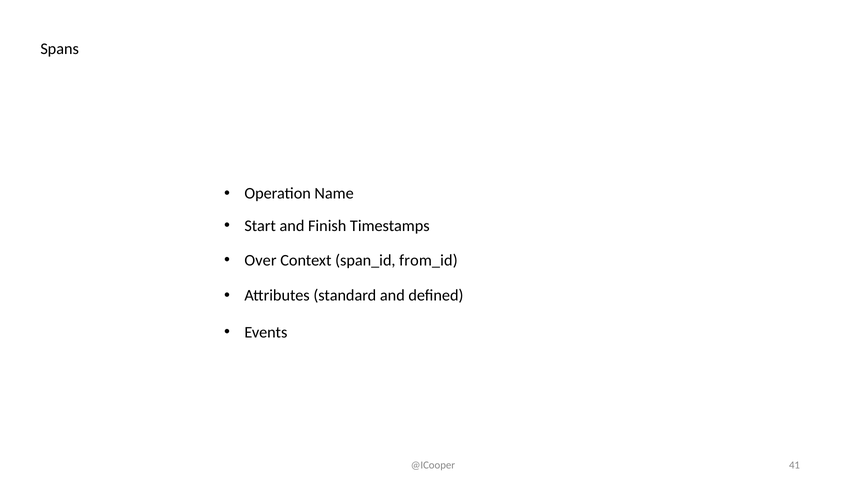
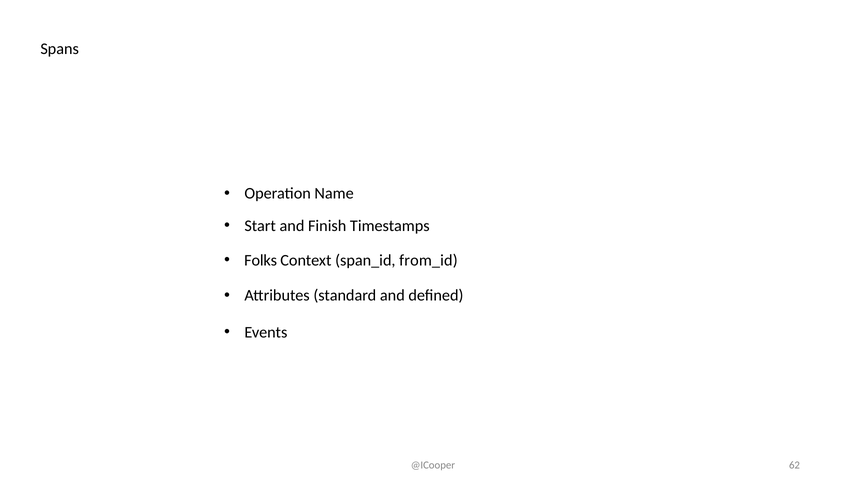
Over: Over -> Folks (261, 260)
41: 41 -> 62 (794, 465)
